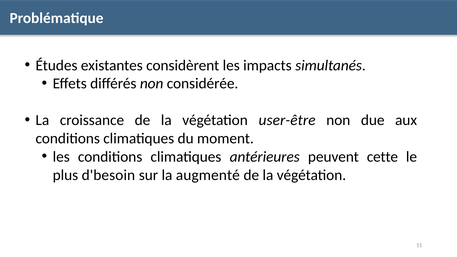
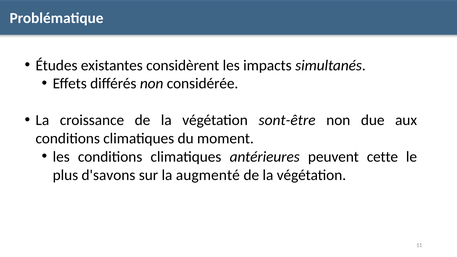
user-être: user-être -> sont-être (287, 120)
d'besoin: d'besoin -> d'savons (108, 175)
